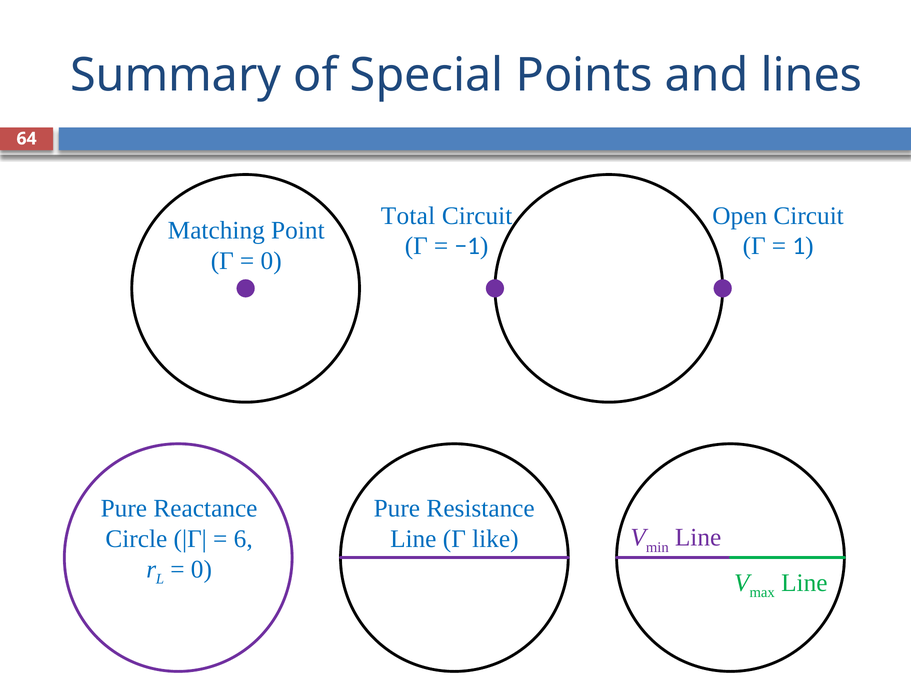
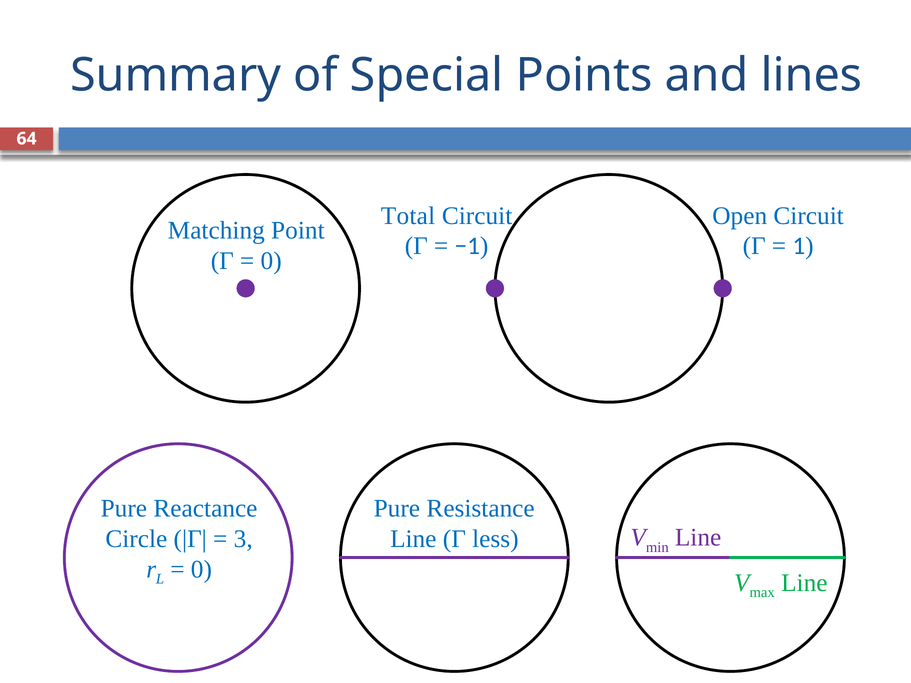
6: 6 -> 3 (243, 539)
like: like -> less (495, 539)
